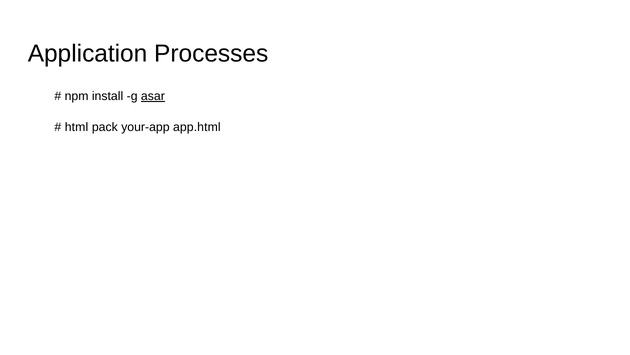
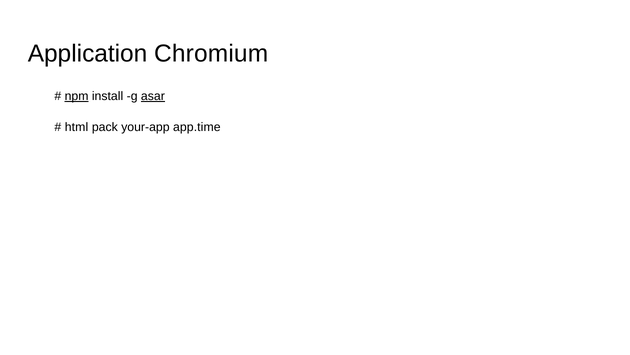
Processes: Processes -> Chromium (211, 53)
npm underline: none -> present (77, 96)
app.html: app.html -> app.time (197, 127)
